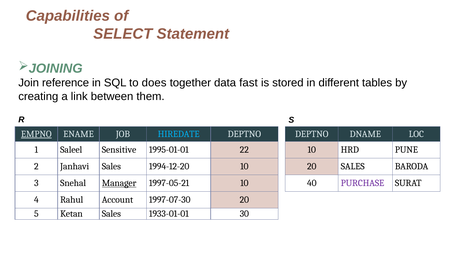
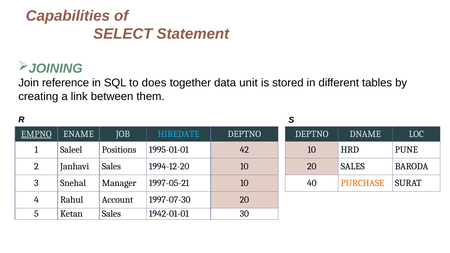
fast: fast -> unit (248, 83)
Sensitive: Sensitive -> Positions (119, 150)
22: 22 -> 42 (244, 150)
Manager underline: present -> none (119, 183)
PURCHASE colour: purple -> orange (362, 183)
1933-01-01: 1933-01-01 -> 1942-01-01 (169, 214)
